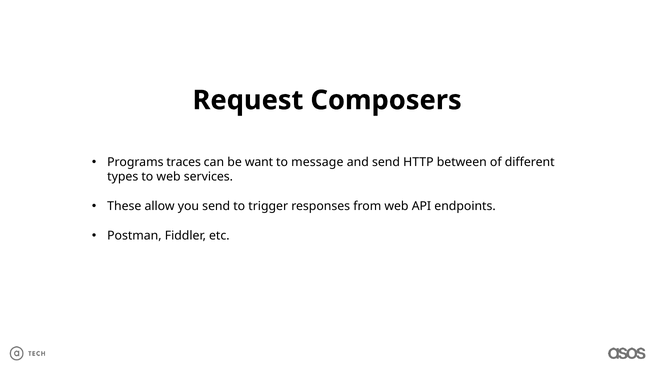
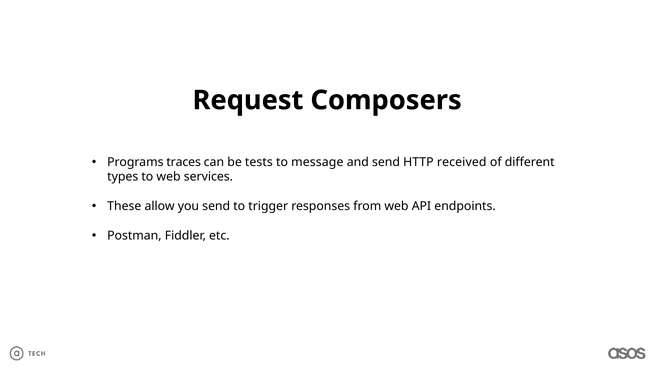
want: want -> tests (259, 162)
between: between -> received (462, 162)
